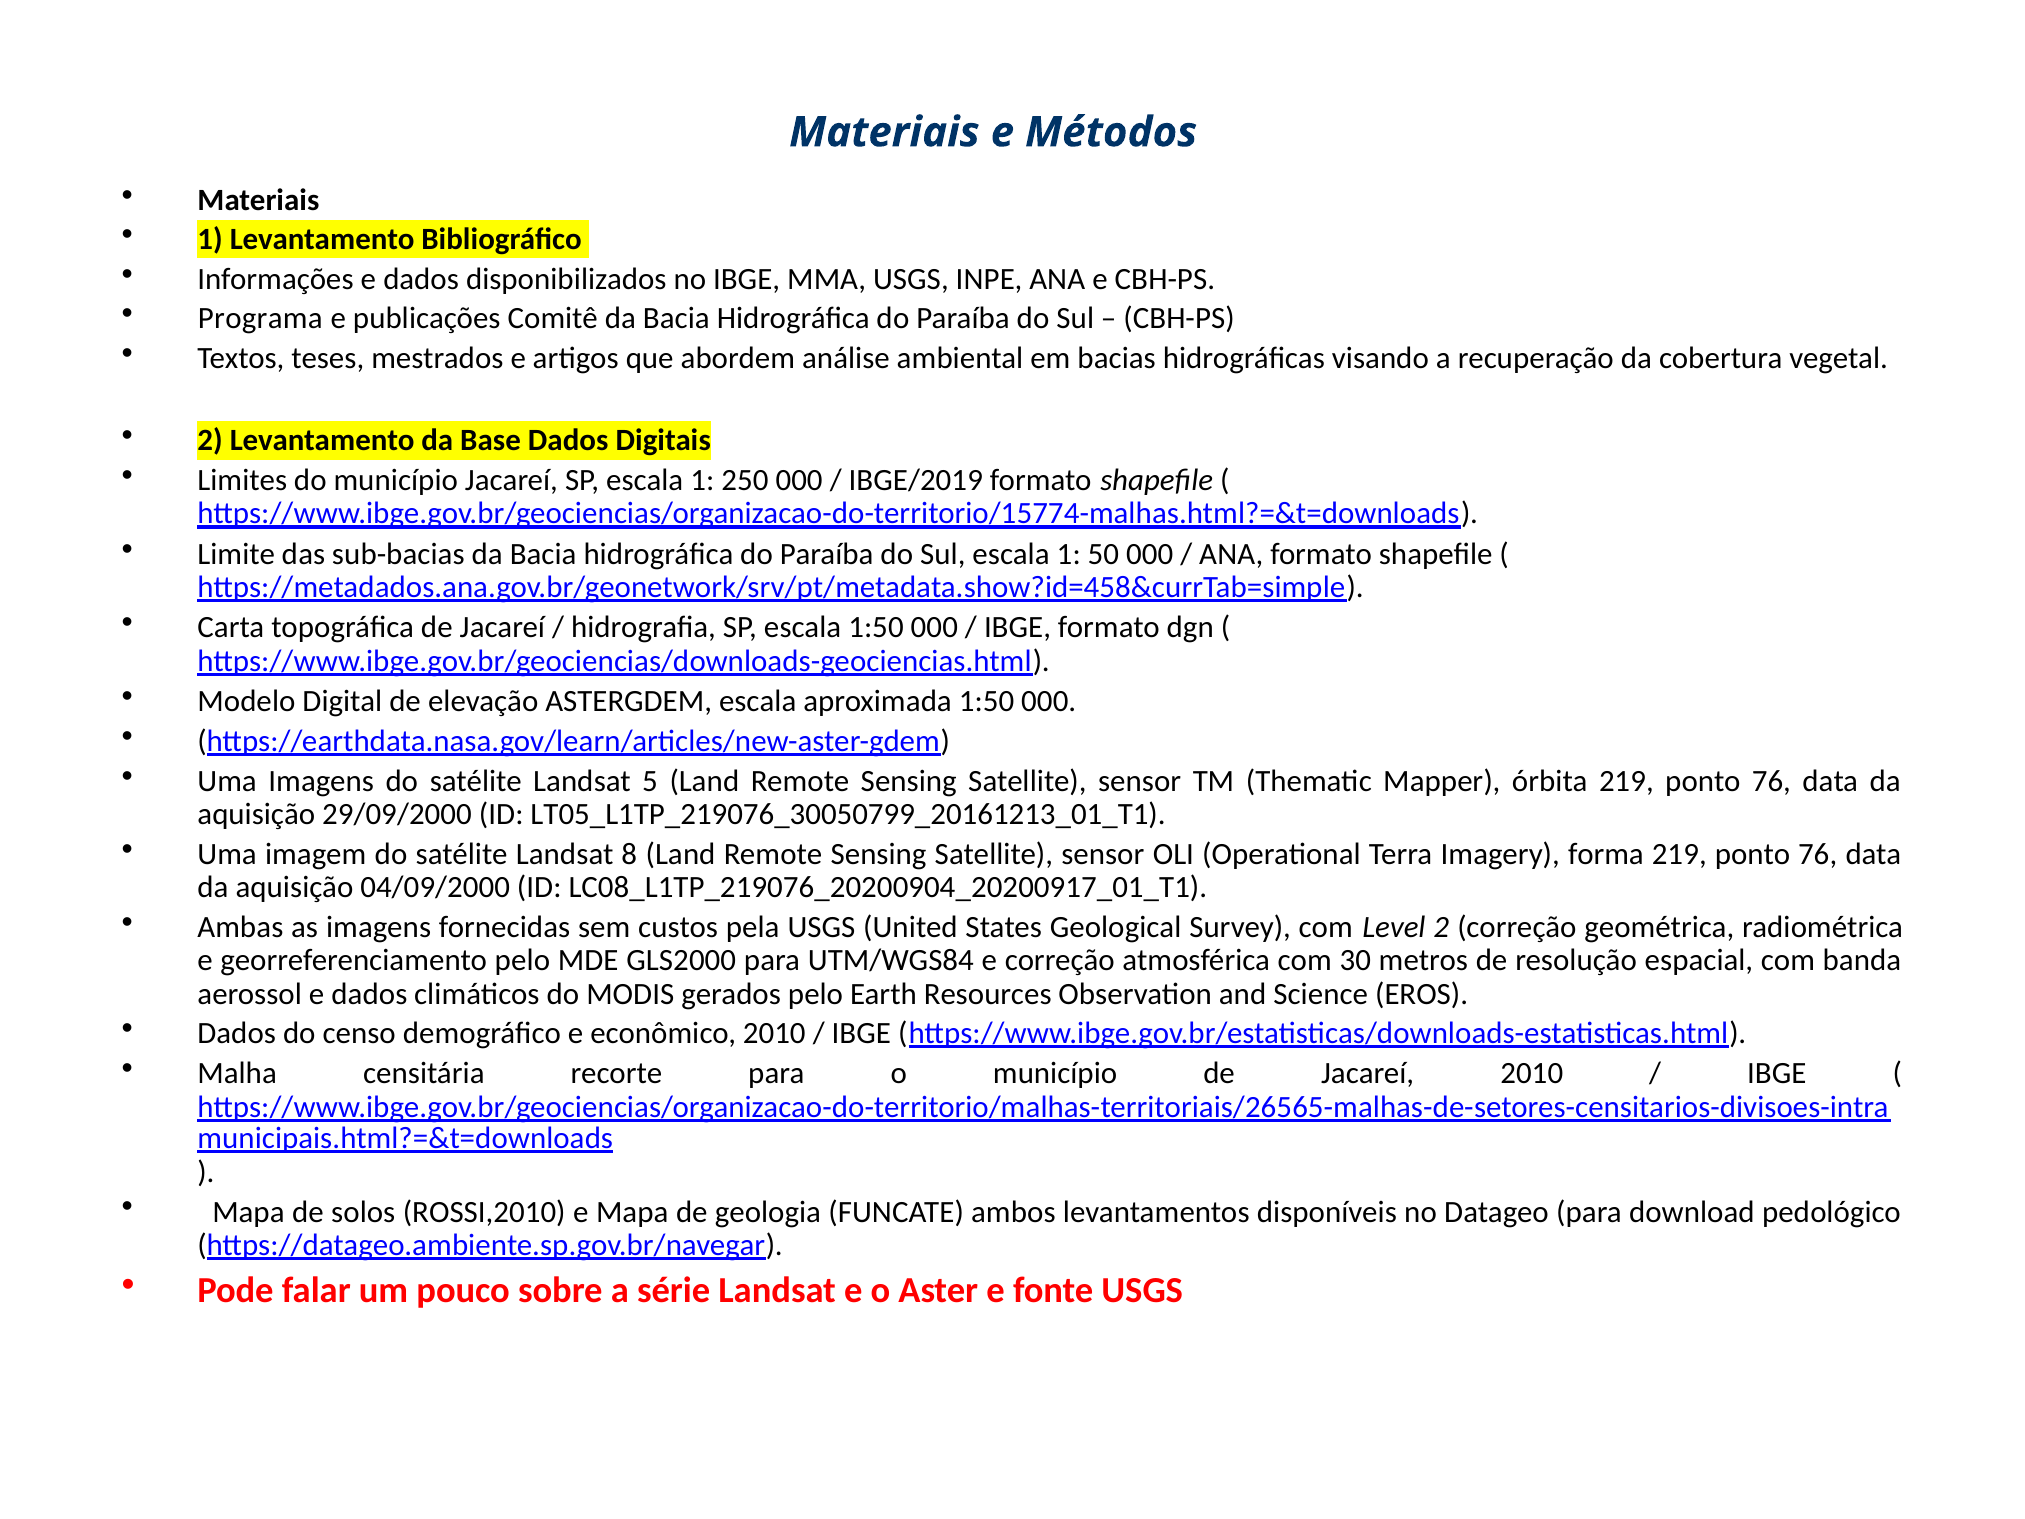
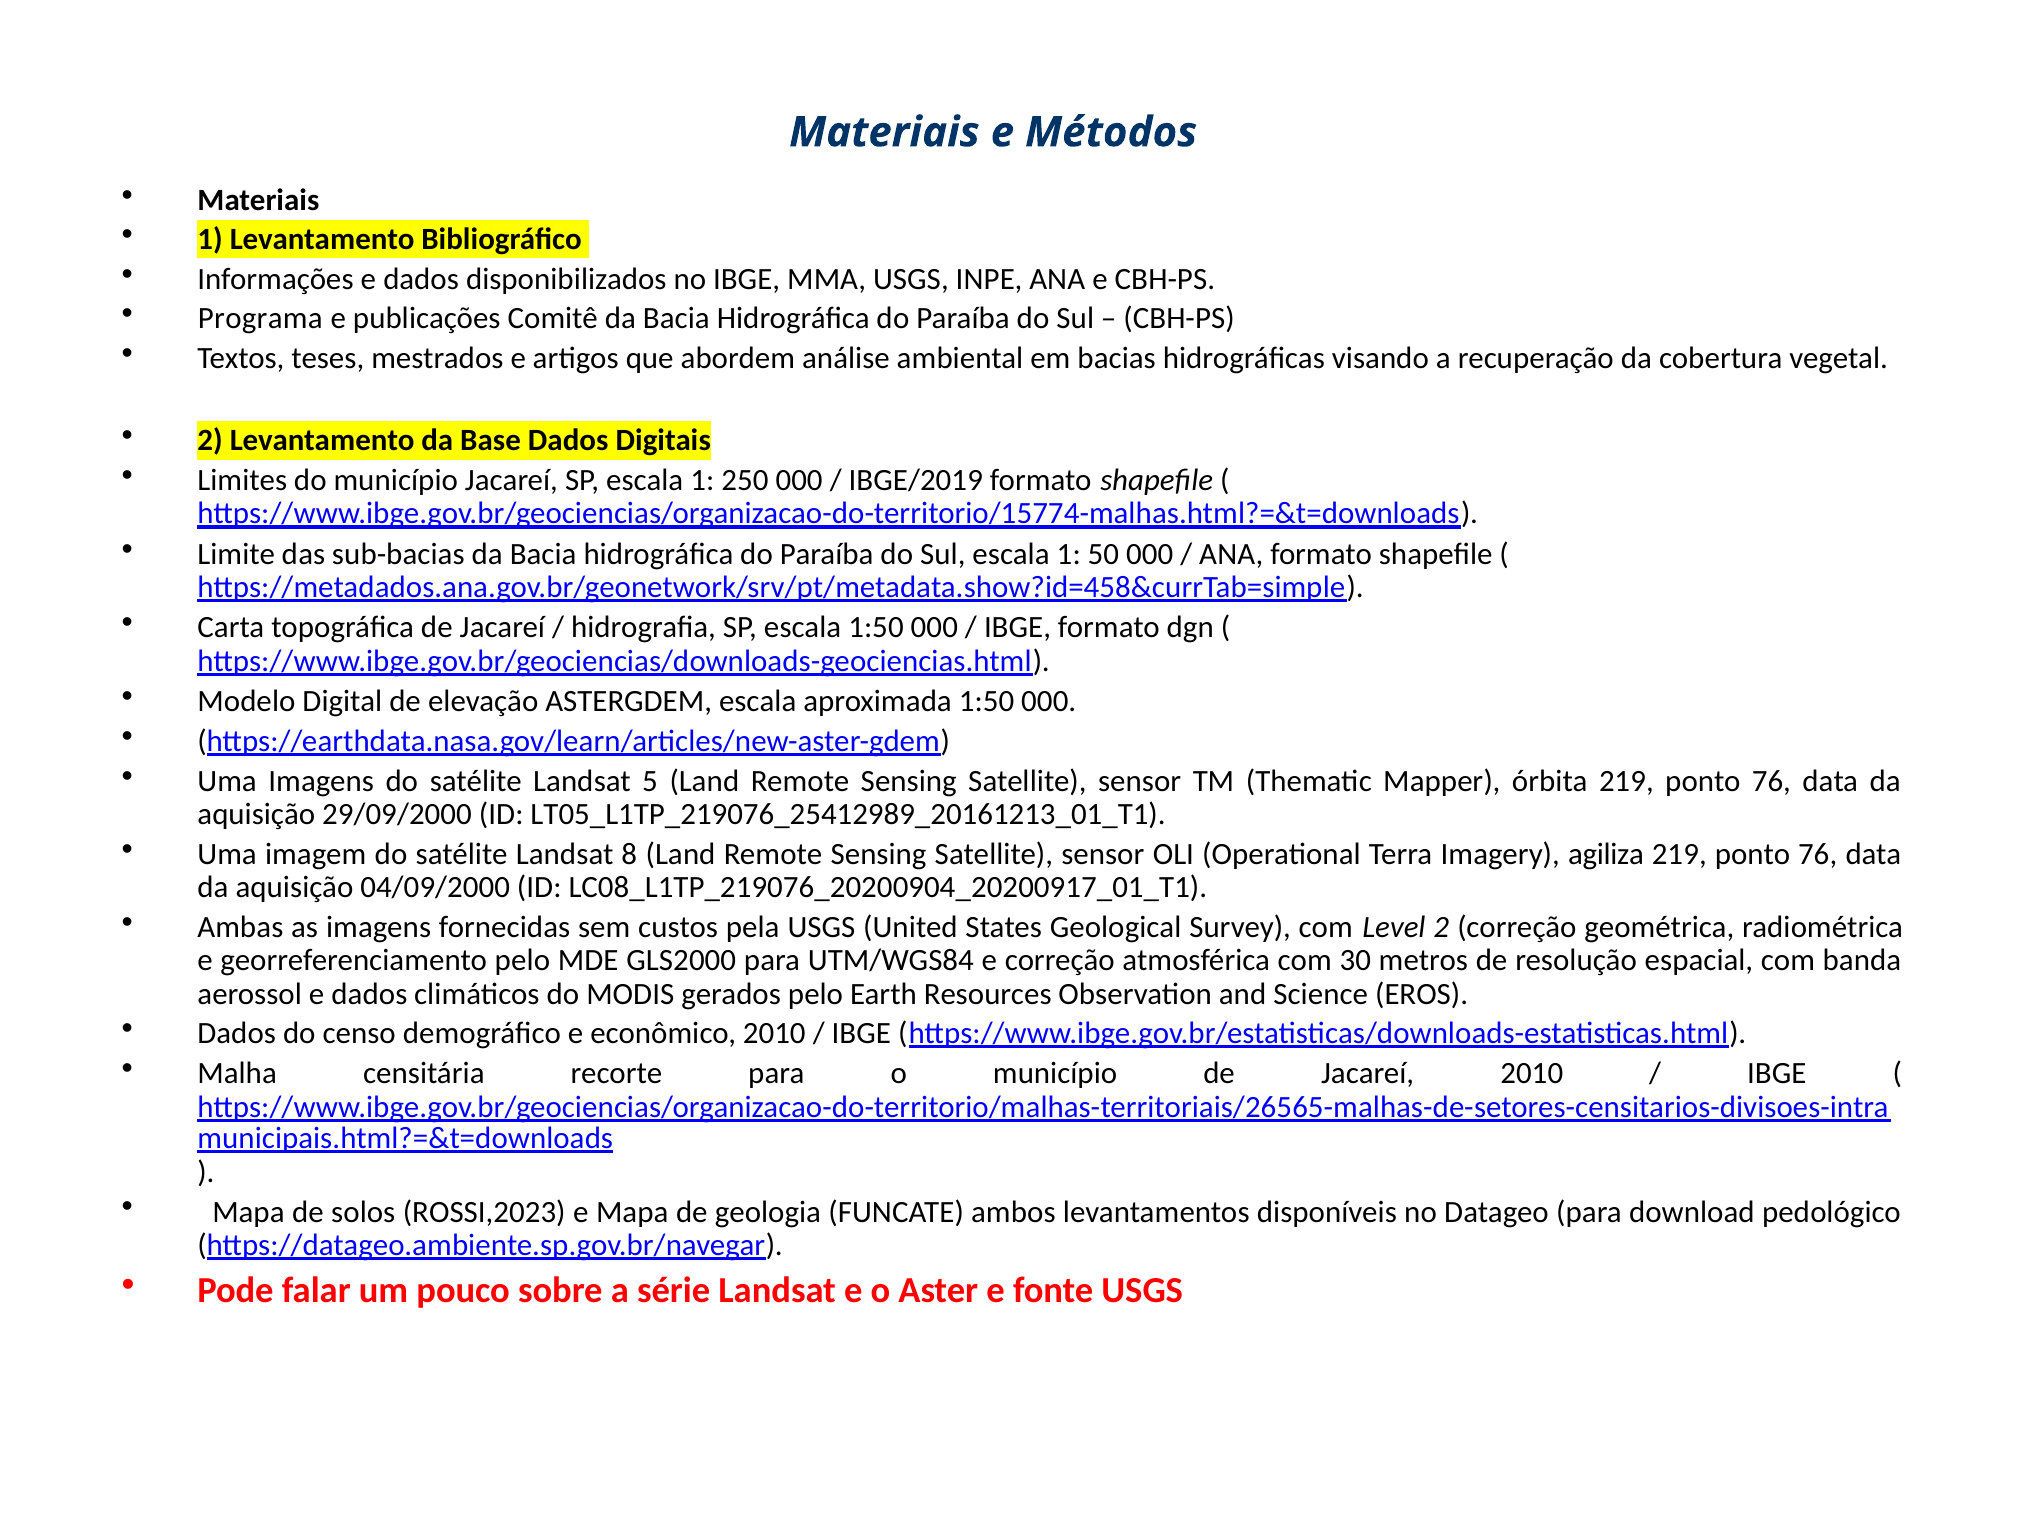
LT05_L1TP_219076_30050799_20161213_01_T1: LT05_L1TP_219076_30050799_20161213_01_T1 -> LT05_L1TP_219076_25412989_20161213_01_T1 (848, 815)
forma: forma -> agiliza (1606, 854)
ROSSI,2010: ROSSI,2010 -> ROSSI,2023 (484, 1212)
